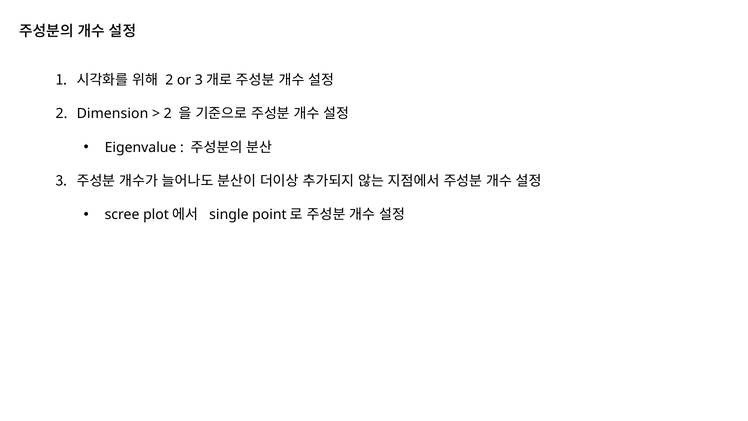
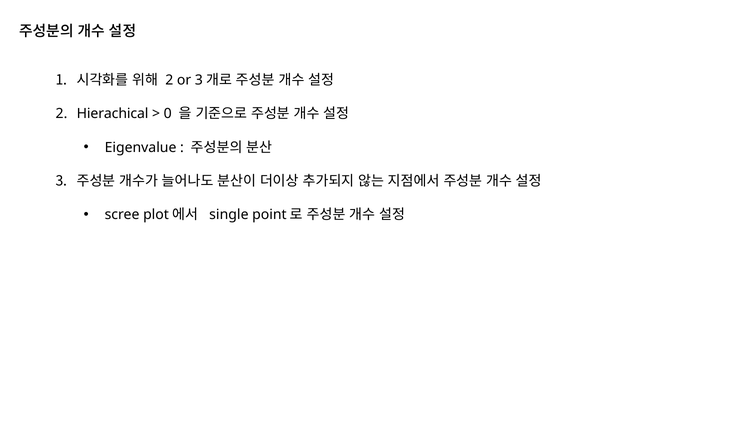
Dimension: Dimension -> Hierachical (113, 114)
2: 2 -> 0 (168, 114)
